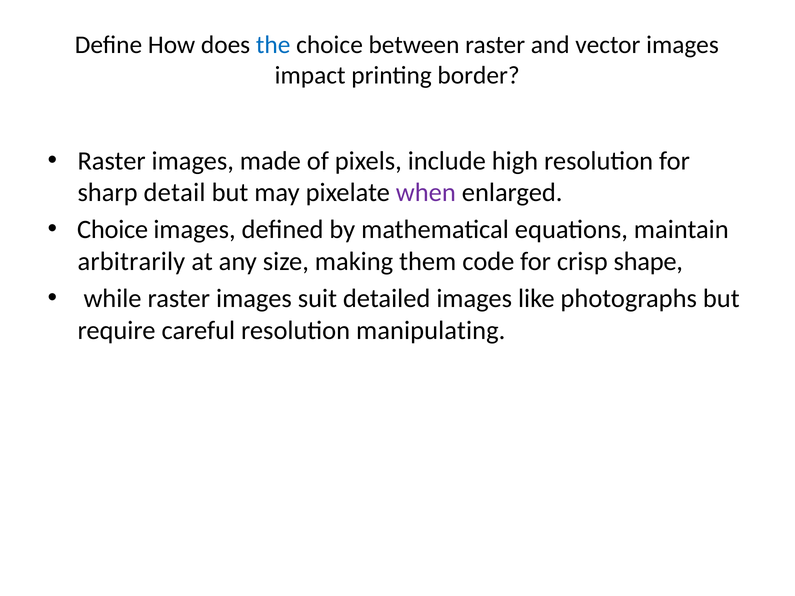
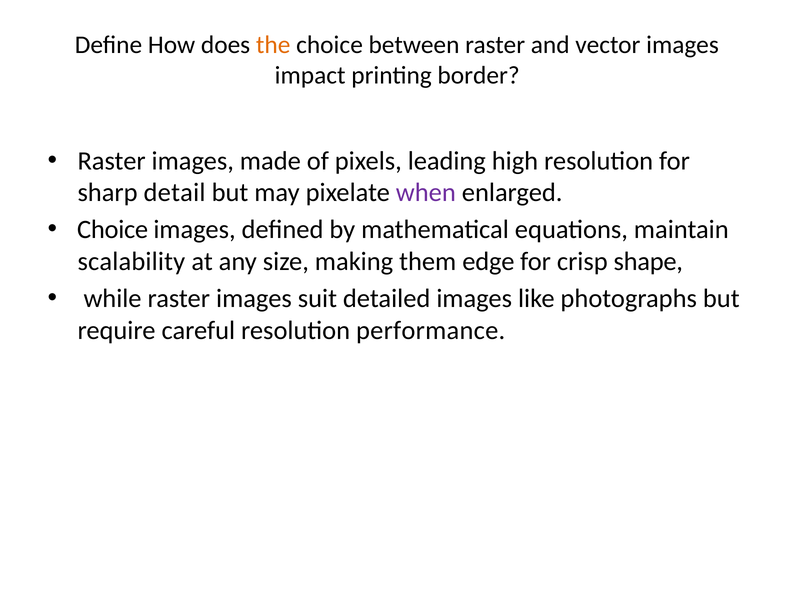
the colour: blue -> orange (273, 45)
include: include -> leading (447, 161)
arbitrarily: arbitrarily -> scalability (131, 262)
code: code -> edge (488, 262)
manipulating: manipulating -> performance (431, 330)
